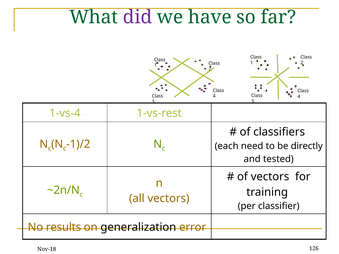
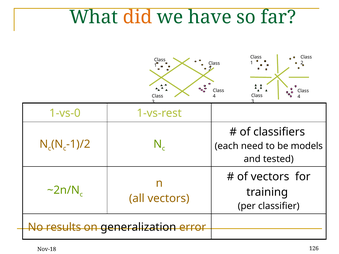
did colour: purple -> orange (138, 17)
1-vs-4: 1-vs-4 -> 1-vs-0 (65, 113)
directly: directly -> models (307, 146)
